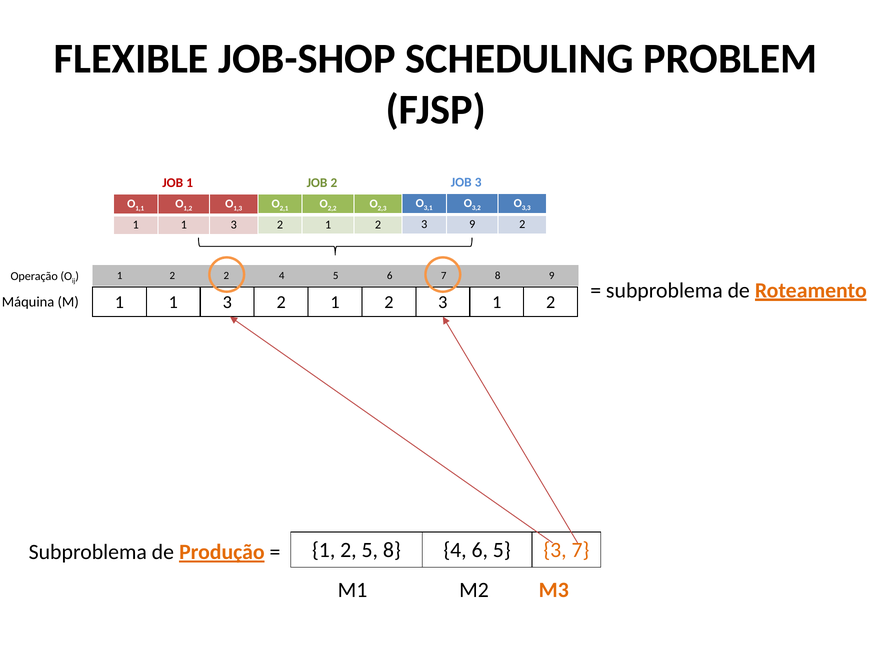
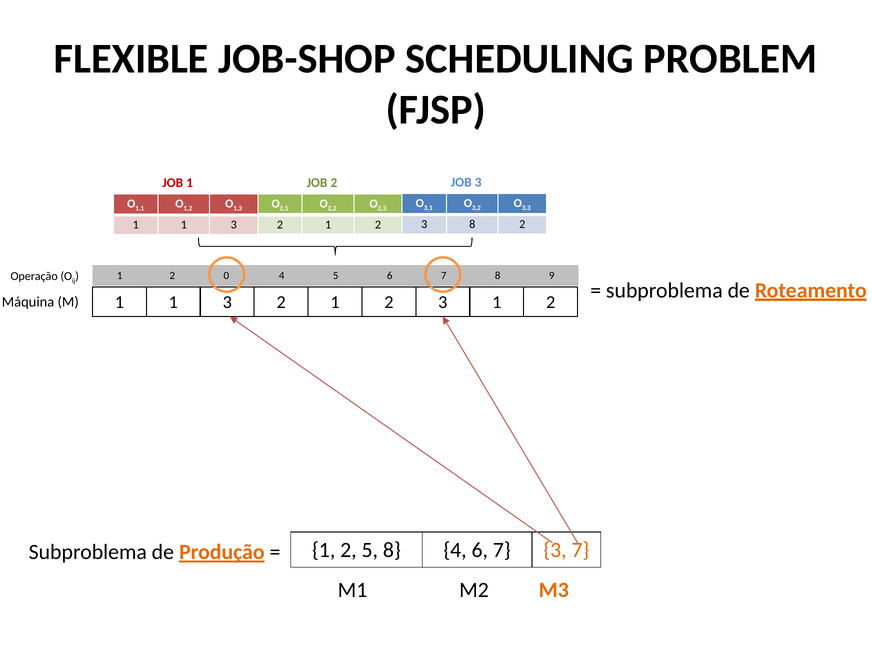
3 9: 9 -> 8 (472, 224)
2 2: 2 -> 0 (226, 276)
4 6 5: 5 -> 7 (502, 550)
